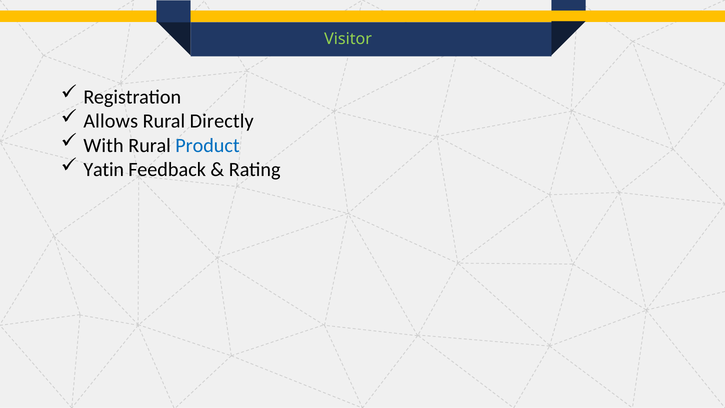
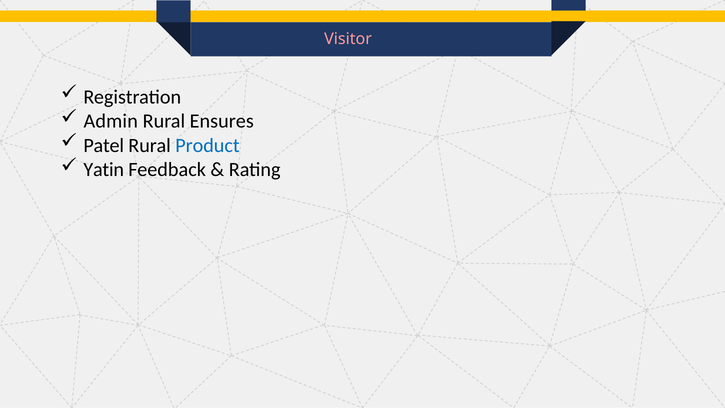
Visitor colour: light green -> pink (348, 39)
Allows: Allows -> Admin (111, 121)
Directly: Directly -> Ensures (222, 121)
With: With -> Patel (104, 145)
